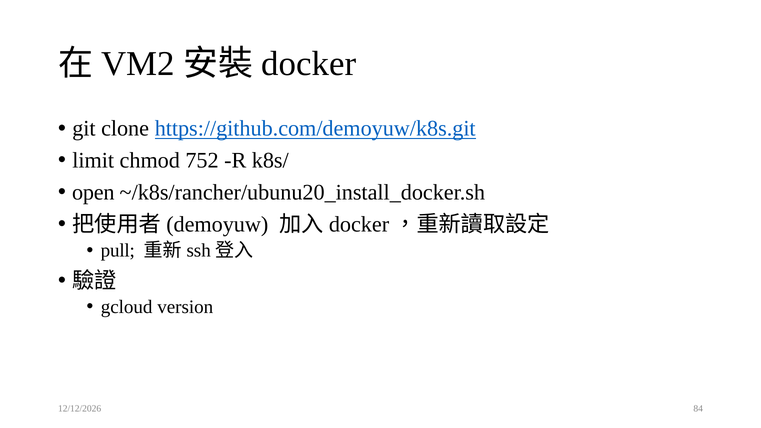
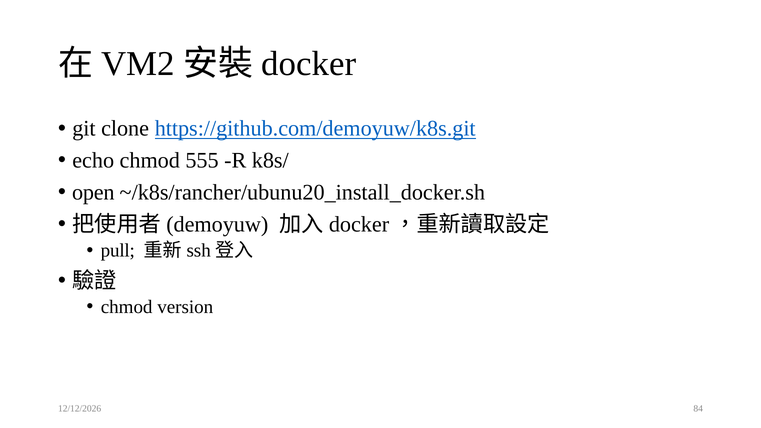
limit: limit -> echo (93, 161)
752: 752 -> 555 (202, 161)
gcloud: gcloud -> chmod (127, 307)
